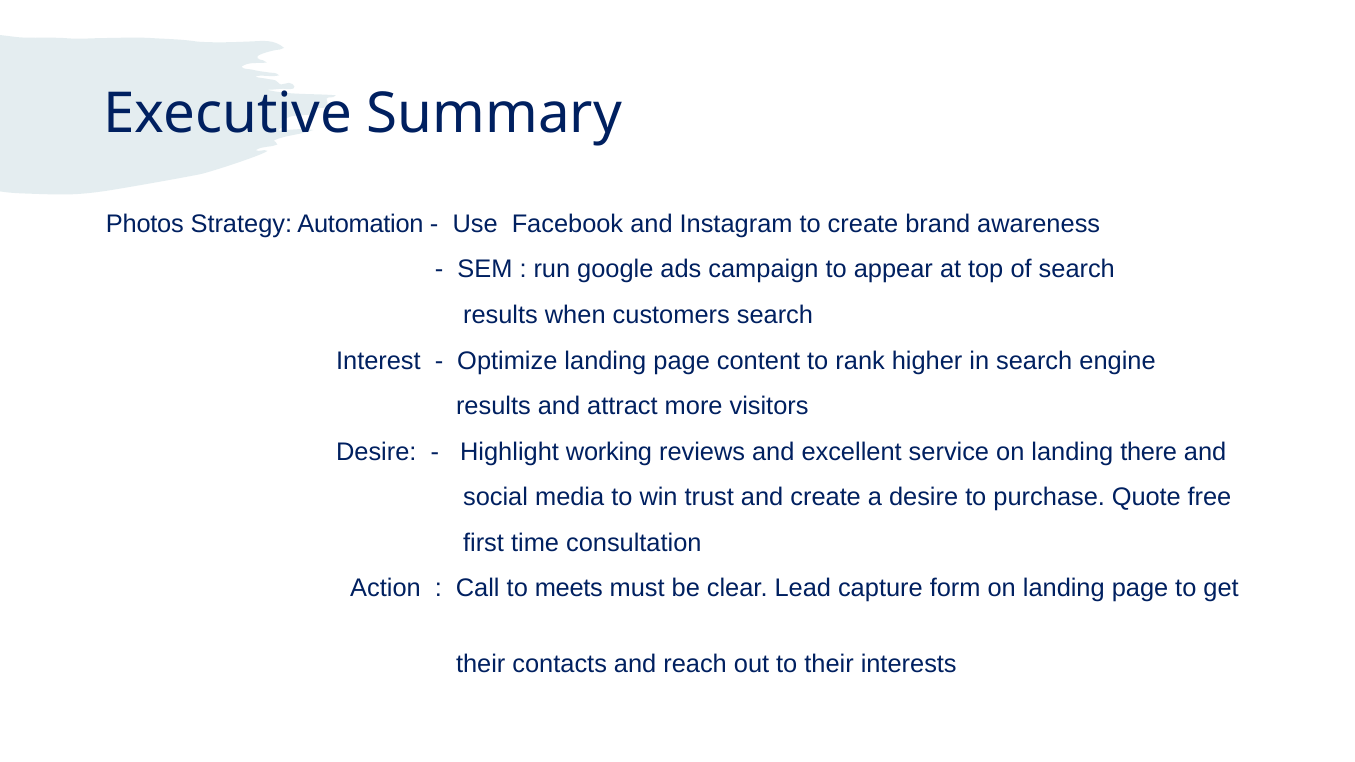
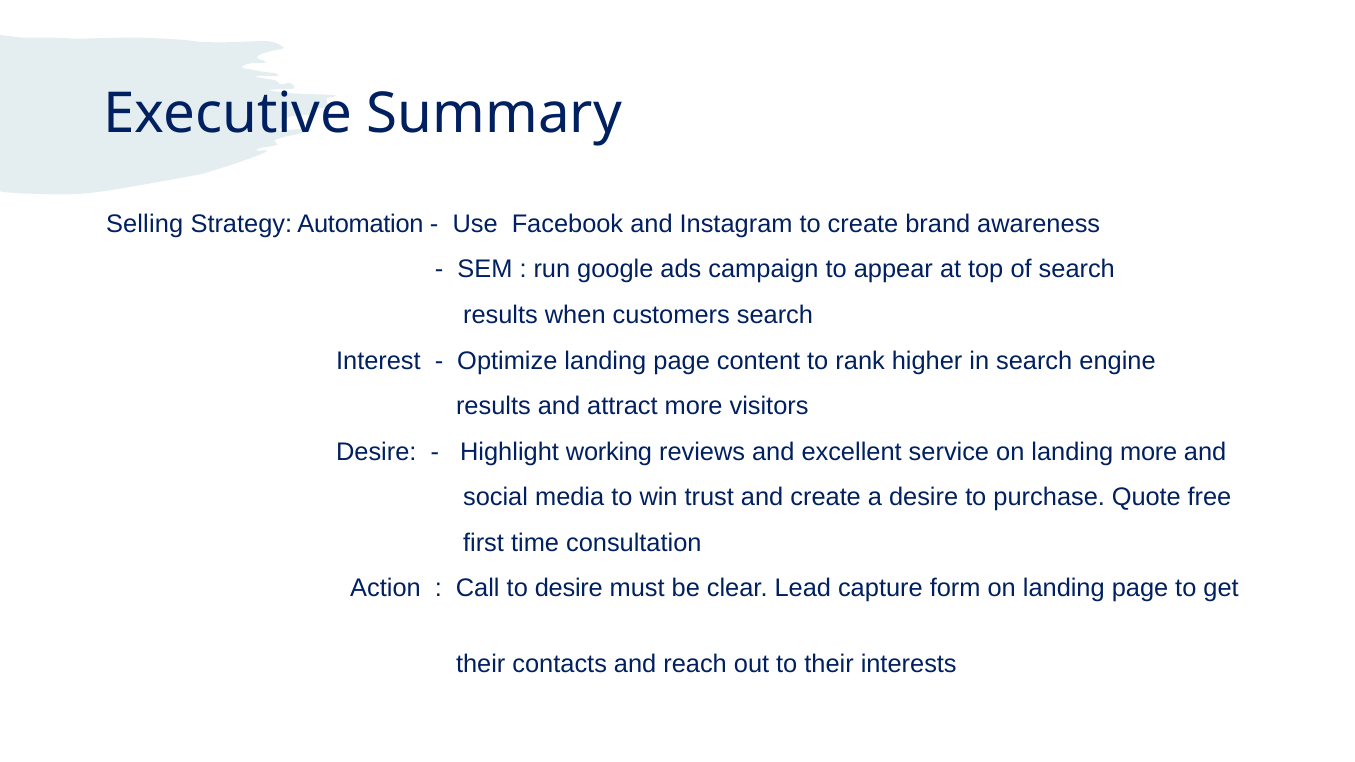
Photos: Photos -> Selling (145, 224)
landing there: there -> more (1149, 452)
to meets: meets -> desire (569, 589)
